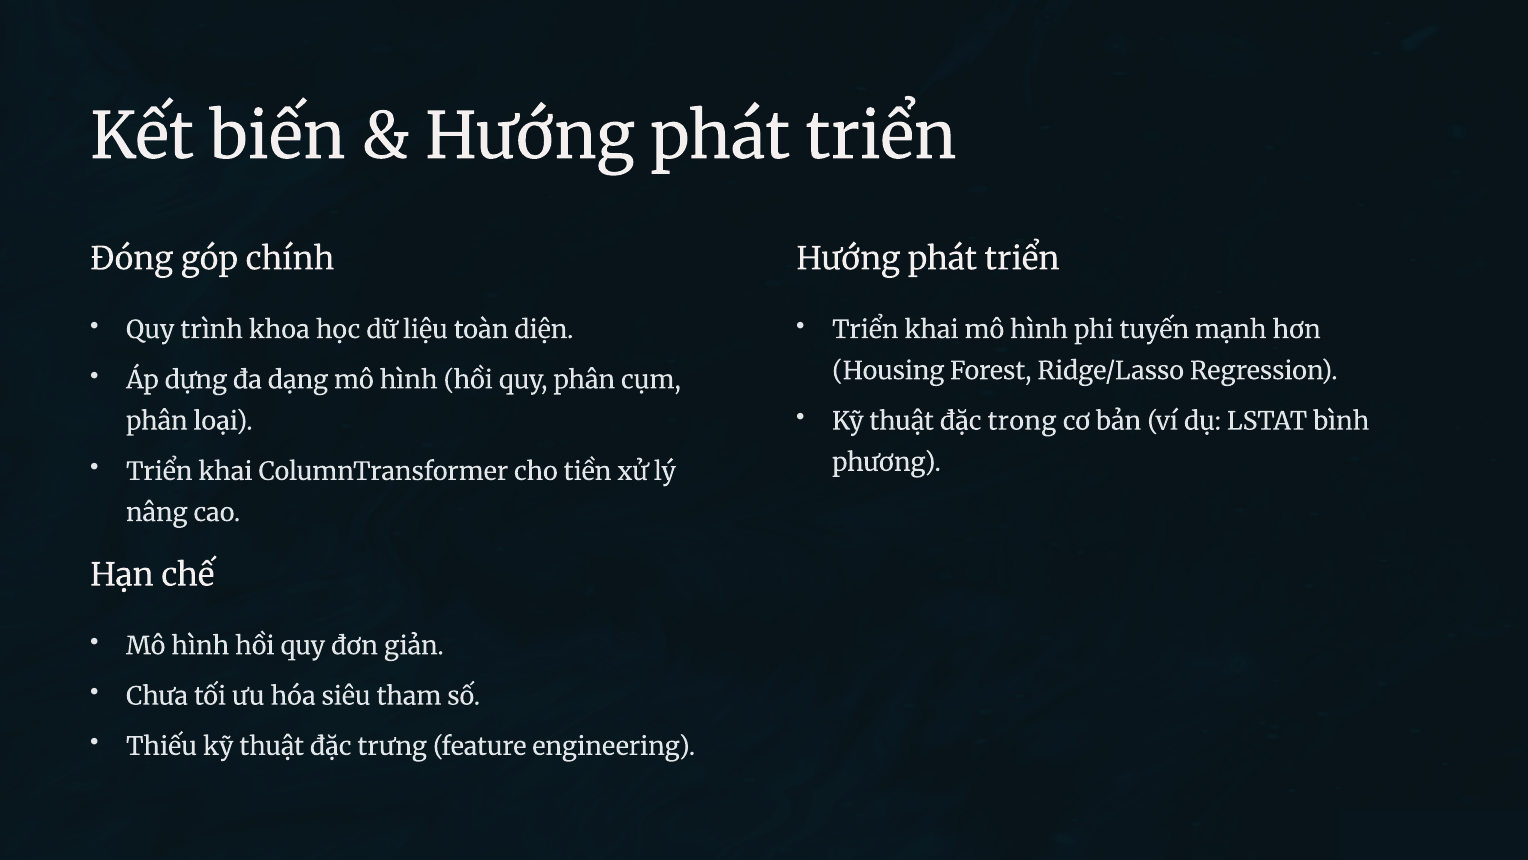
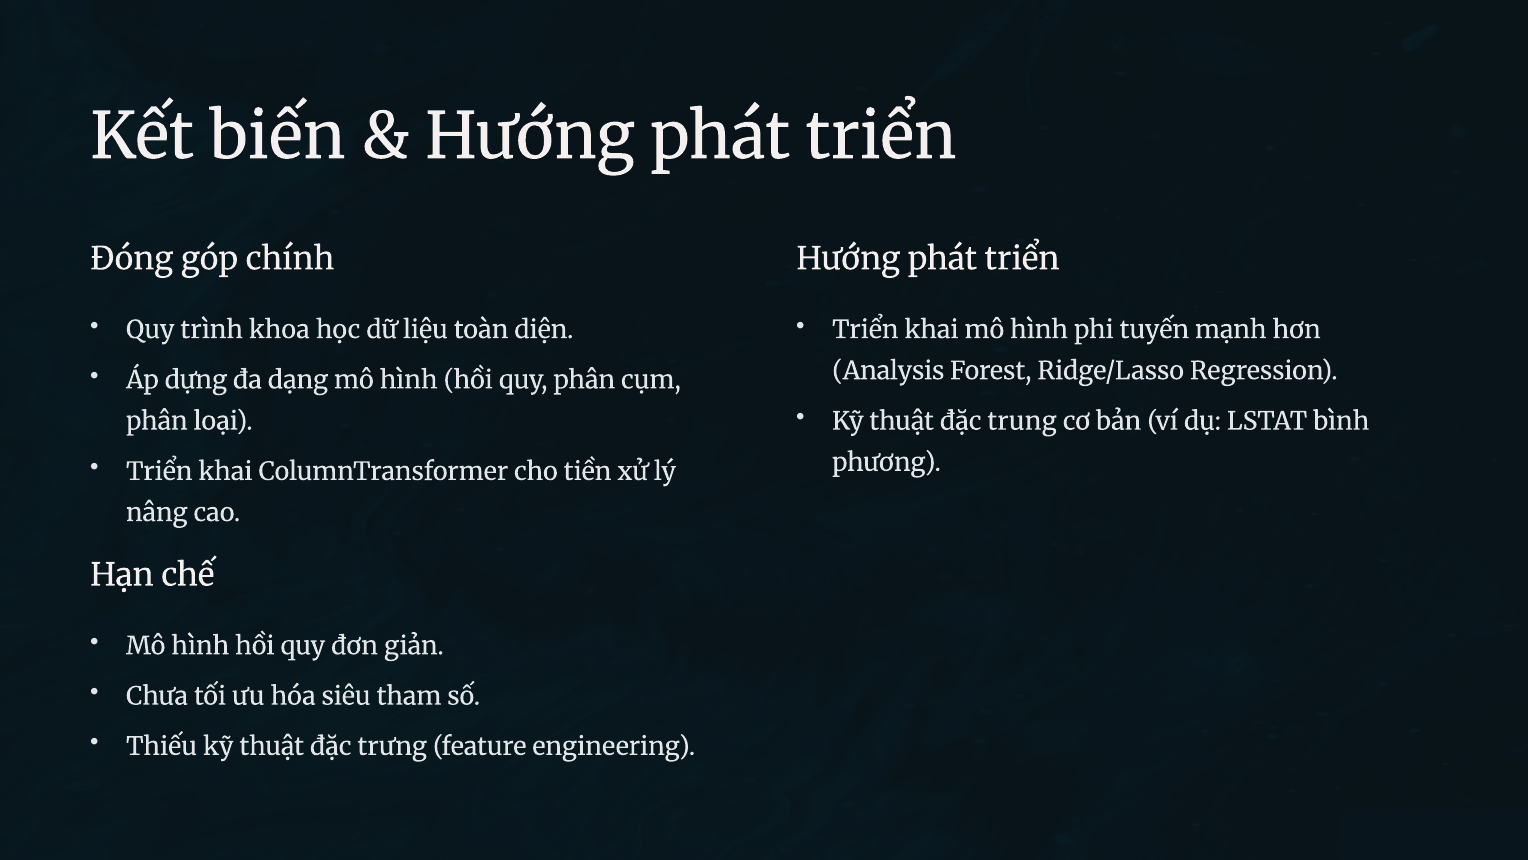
Housing: Housing -> Analysis (888, 371)
trong: trong -> trung (1022, 421)
